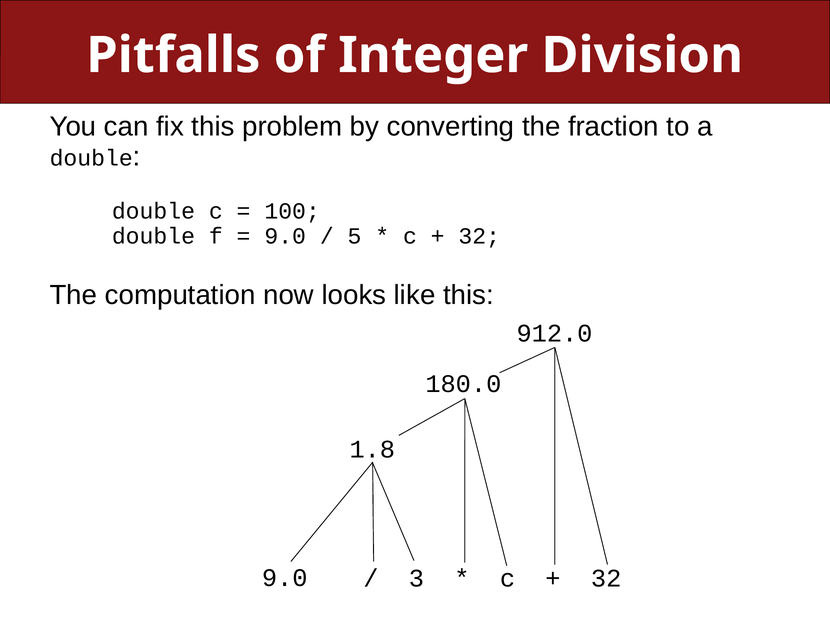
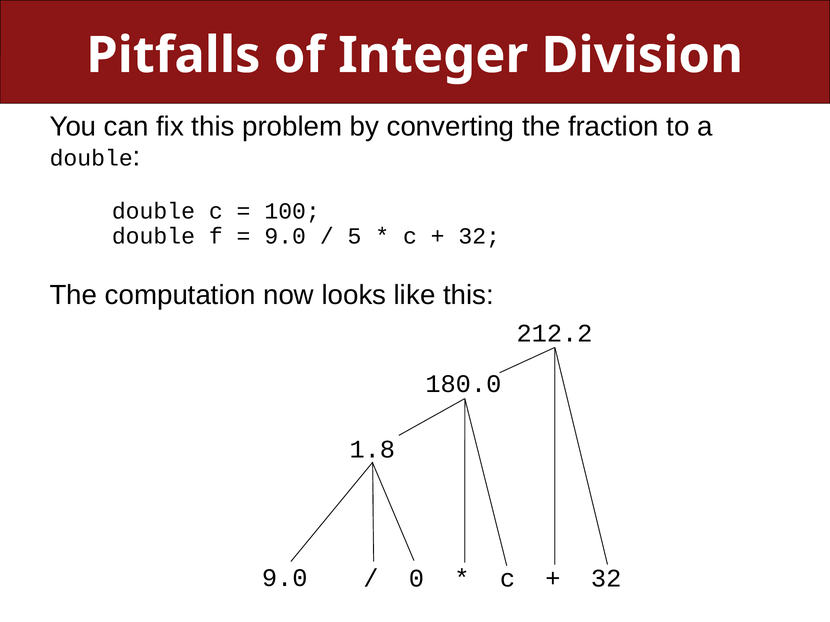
912.0: 912.0 -> 212.2 (554, 333)
3: 3 -> 0 (416, 579)
